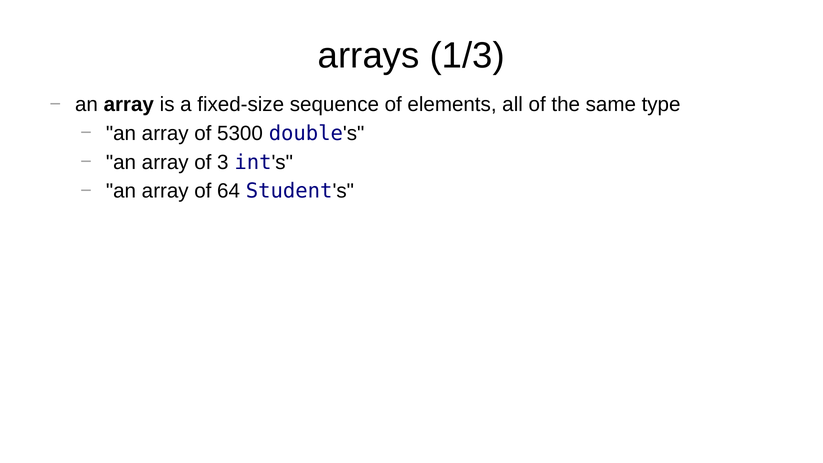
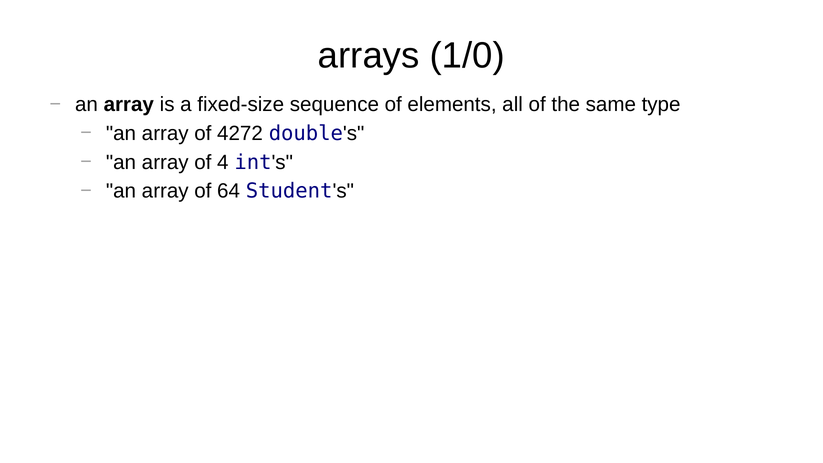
1/3: 1/3 -> 1/0 (467, 55)
5300: 5300 -> 4272 (240, 133)
3: 3 -> 4 (223, 162)
